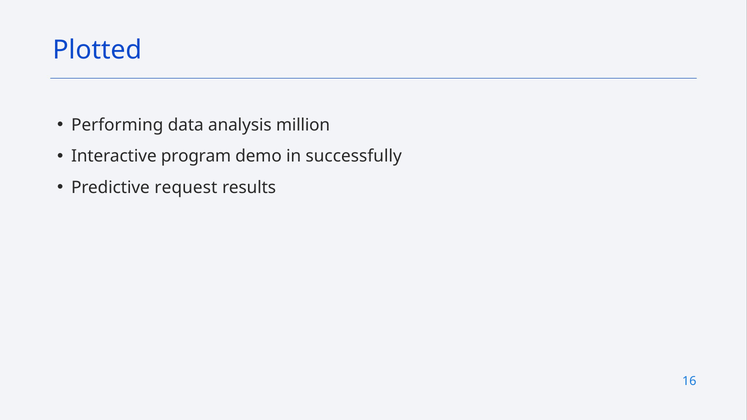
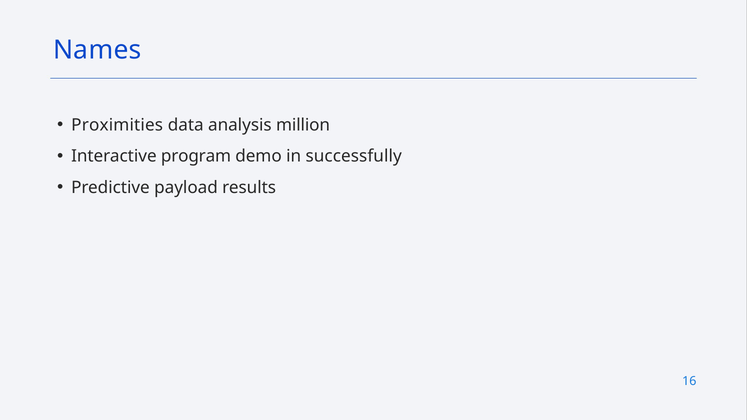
Plotted: Plotted -> Names (97, 50)
Performing: Performing -> Proximities (117, 125)
request: request -> payload (186, 188)
